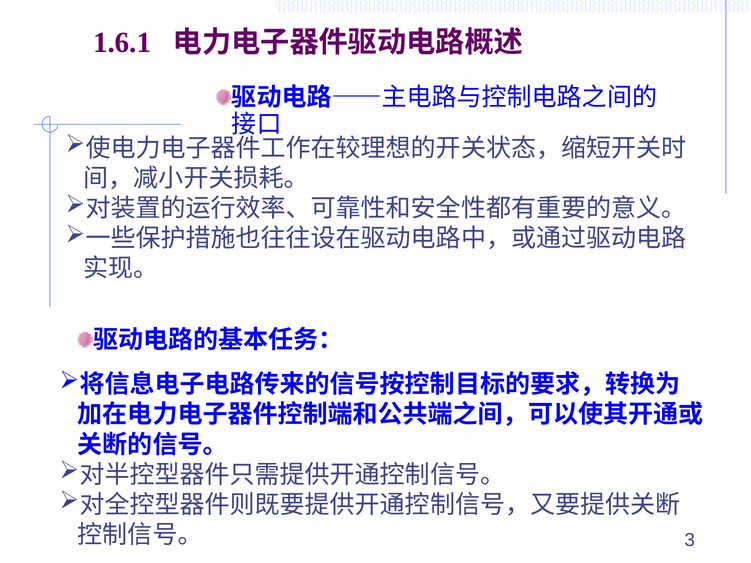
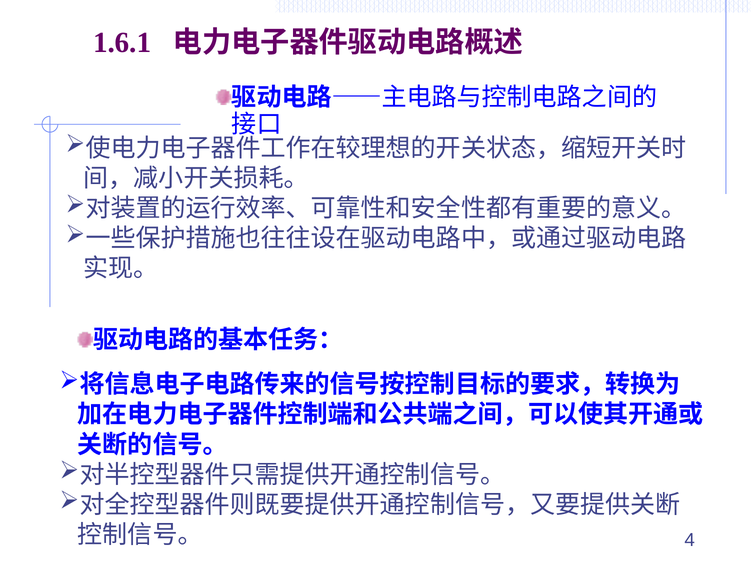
3: 3 -> 4 (690, 540)
